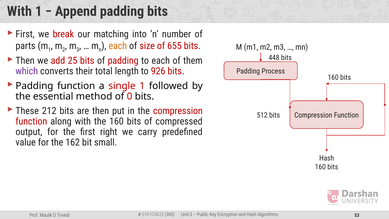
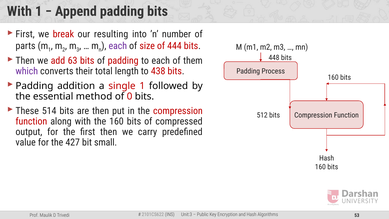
matching: matching -> resulting (111, 34)
each colour: orange -> purple (118, 46)
655: 655 -> 444 (174, 46)
25: 25 -> 63 (73, 61)
926: 926 -> 438 (158, 71)
Padding function: function -> addition (76, 86)
212: 212 -> 514 (49, 111)
first right: right -> then (109, 132)
162: 162 -> 427 (73, 142)
